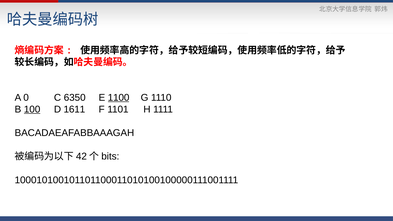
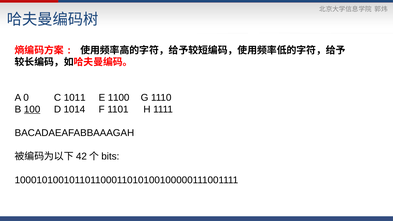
6350: 6350 -> 1011 (75, 98)
1100 underline: present -> none (119, 98)
1611: 1611 -> 1014 (74, 109)
